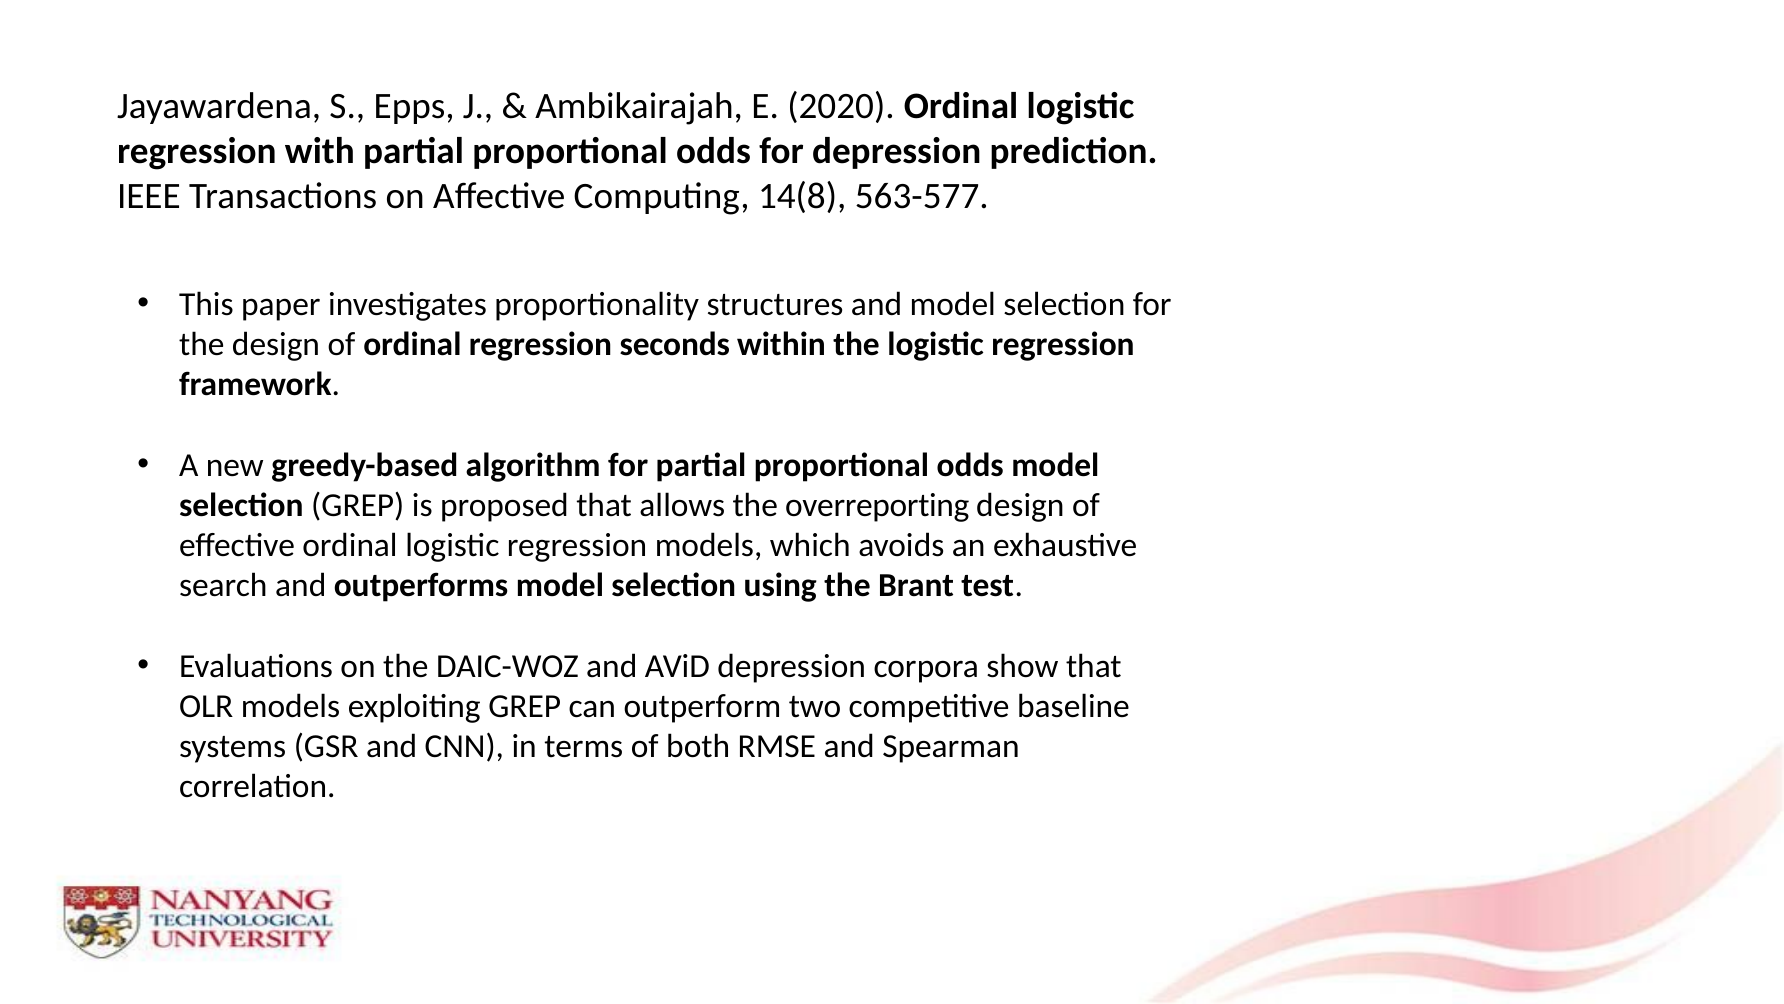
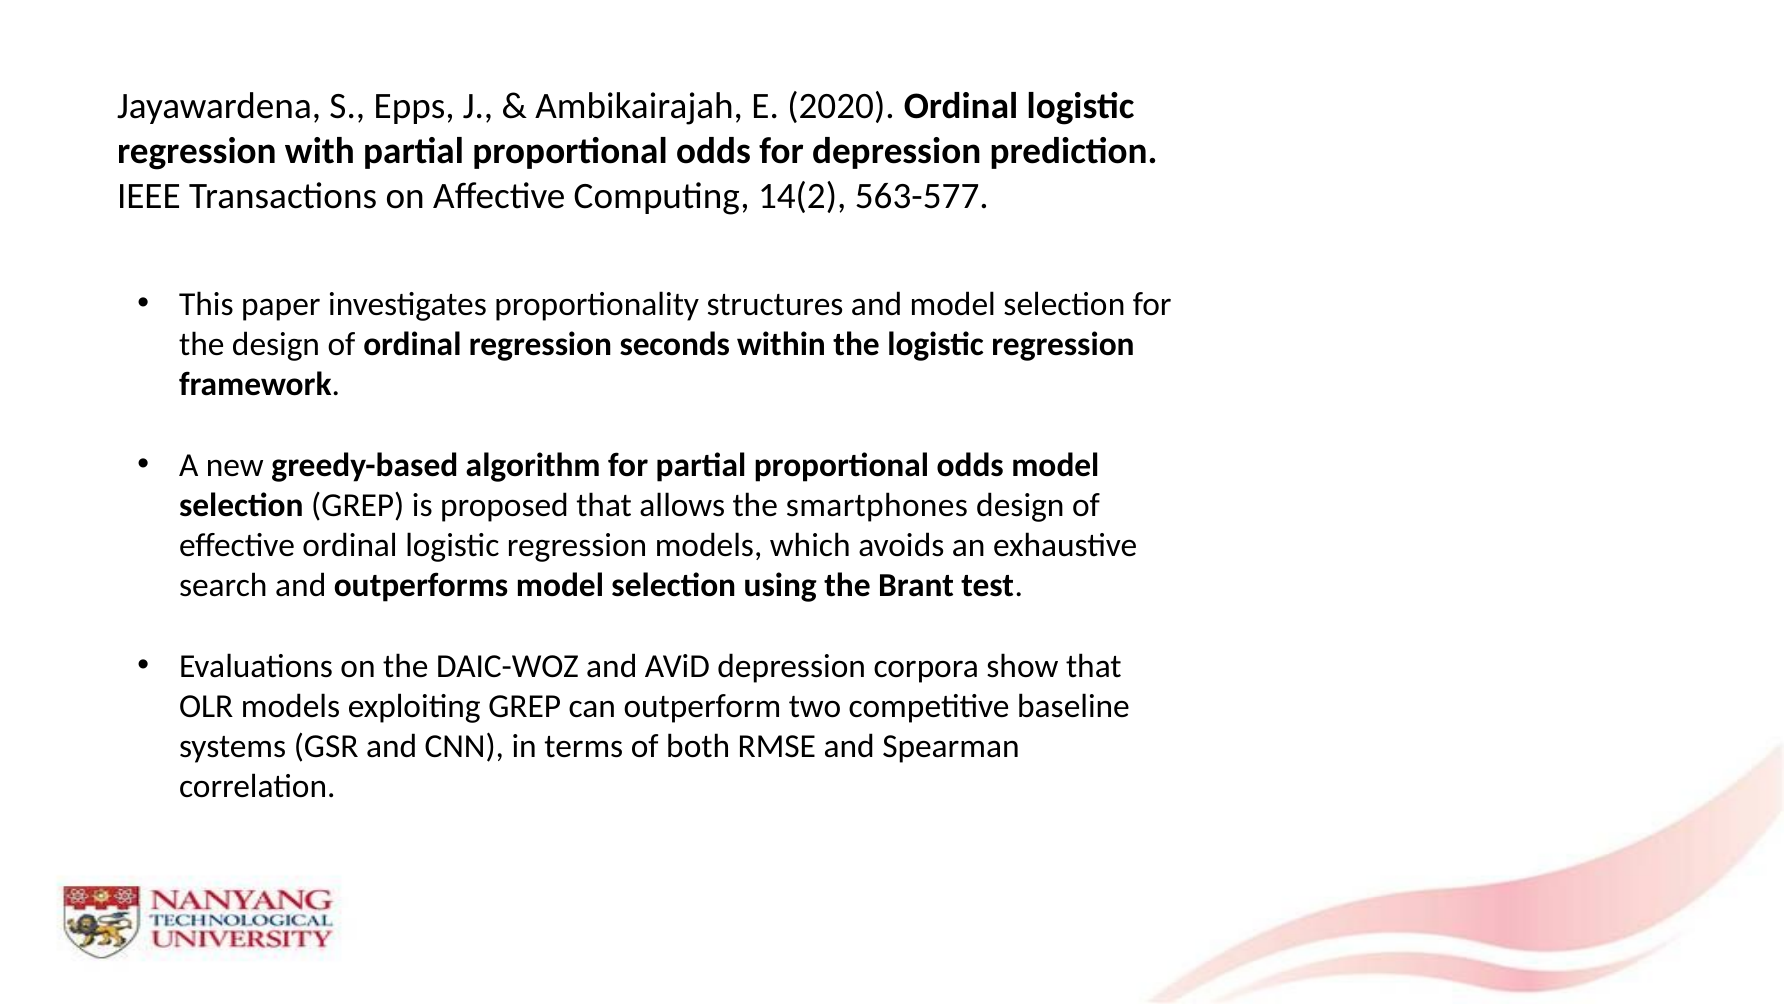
14(8: 14(8 -> 14(2 (802, 196)
overreporting: overreporting -> smartphones (877, 505)
